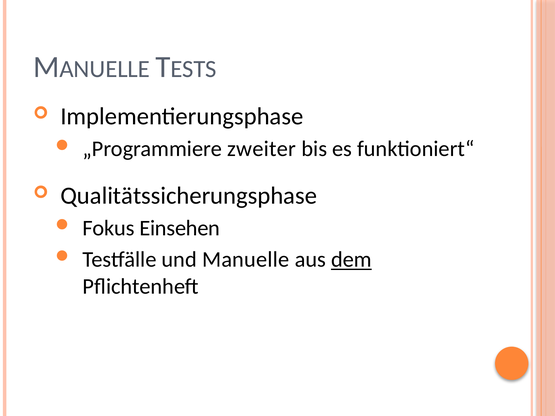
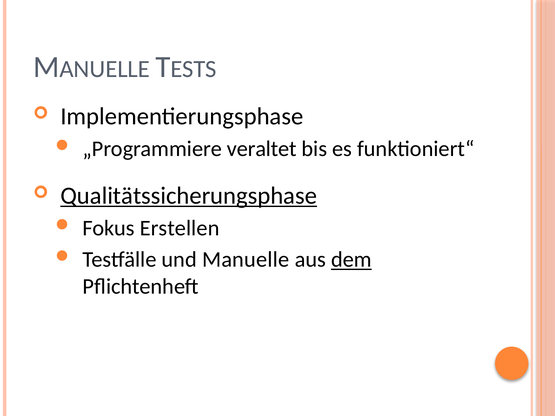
zweiter: zweiter -> veraltet (262, 149)
Qualitätssicherungsphase underline: none -> present (189, 196)
Einsehen: Einsehen -> Erstellen (180, 228)
